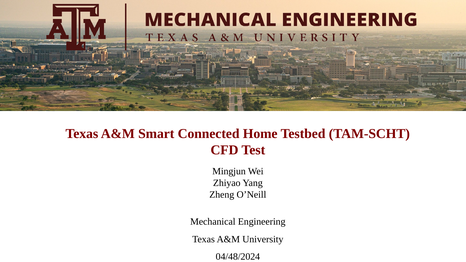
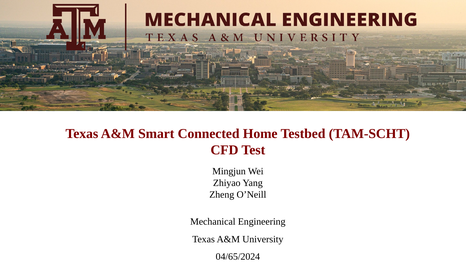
04/48/2024: 04/48/2024 -> 04/65/2024 (238, 257)
